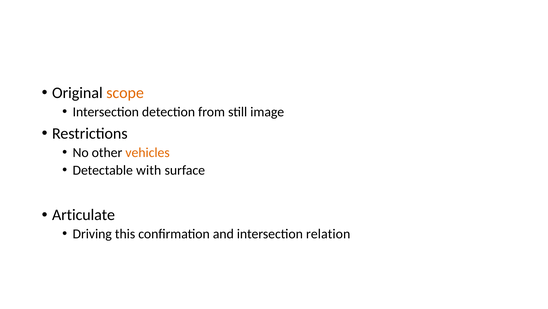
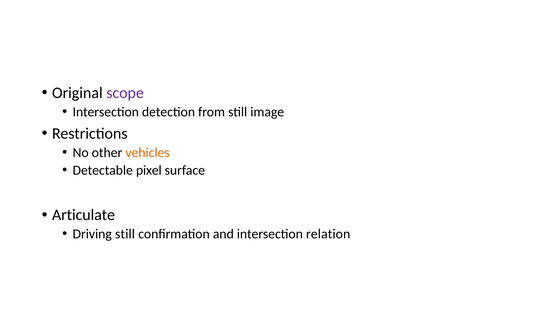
scope colour: orange -> purple (125, 93)
with: with -> pixel (149, 170)
Driving this: this -> still (125, 233)
